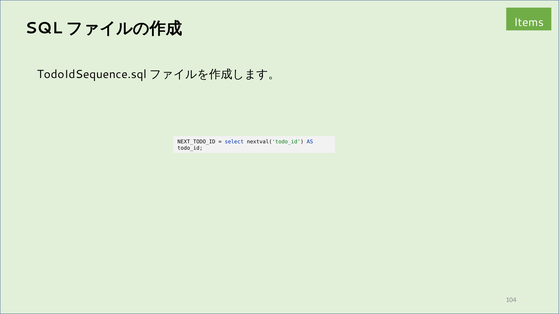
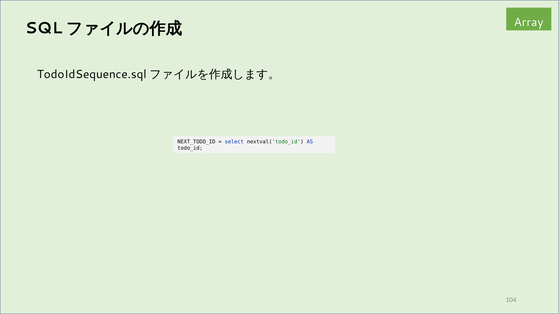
Items: Items -> Array (529, 22)
